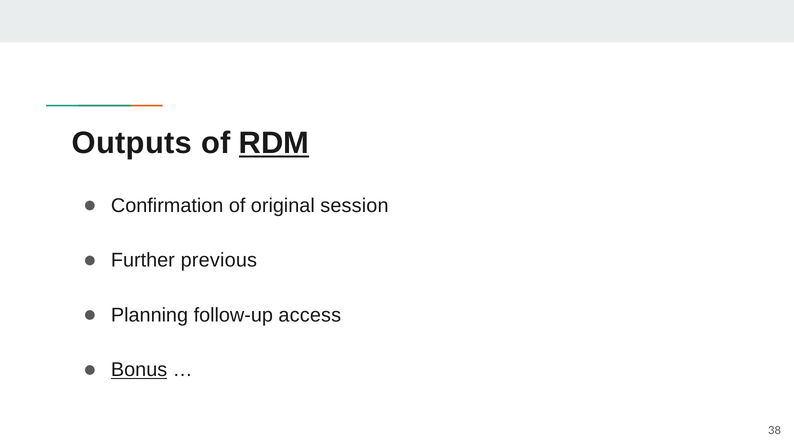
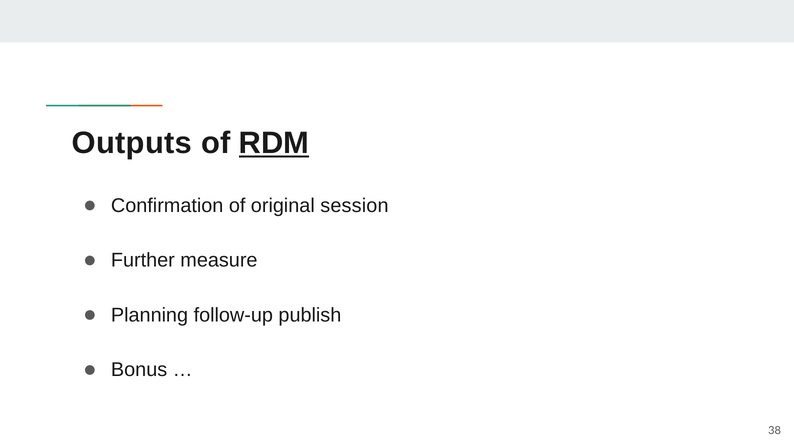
previous: previous -> measure (219, 260)
access: access -> publish (310, 315)
Bonus underline: present -> none (139, 370)
